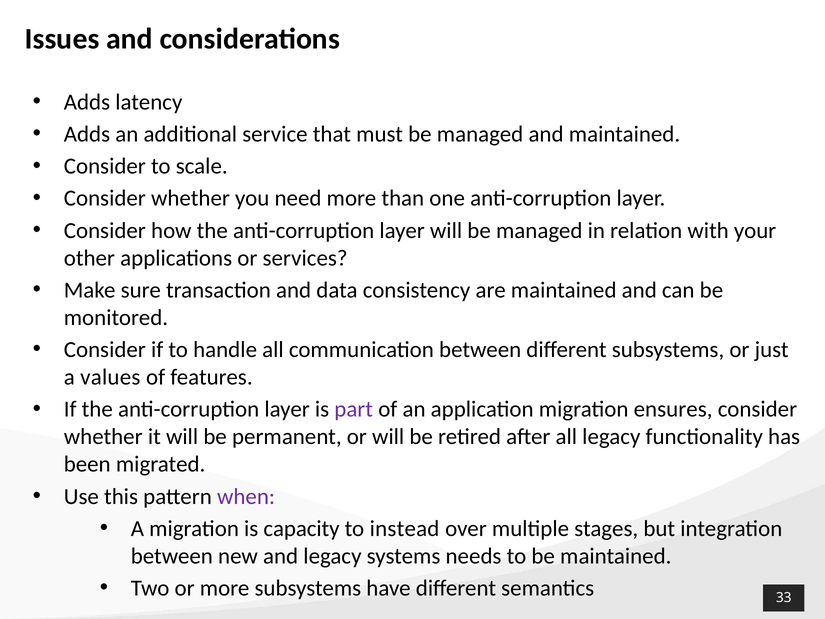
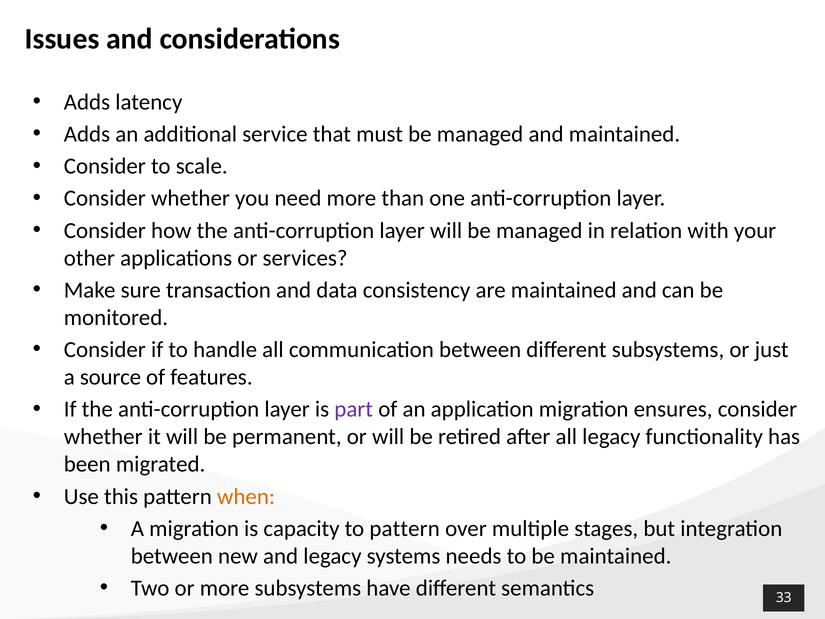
values: values -> source (110, 377)
when colour: purple -> orange (246, 496)
to instead: instead -> pattern (405, 528)
